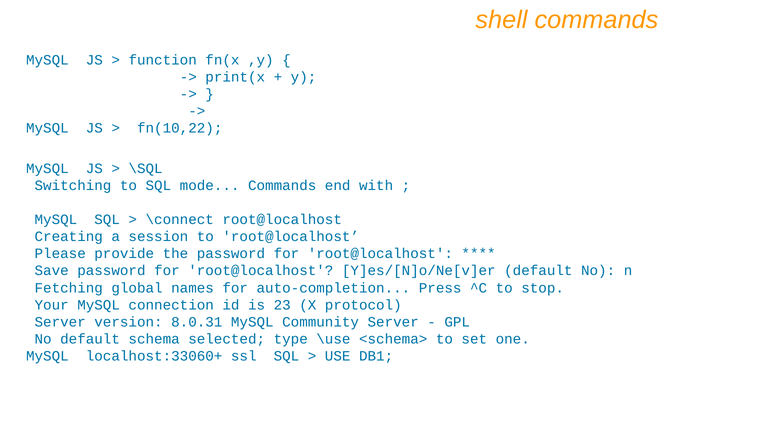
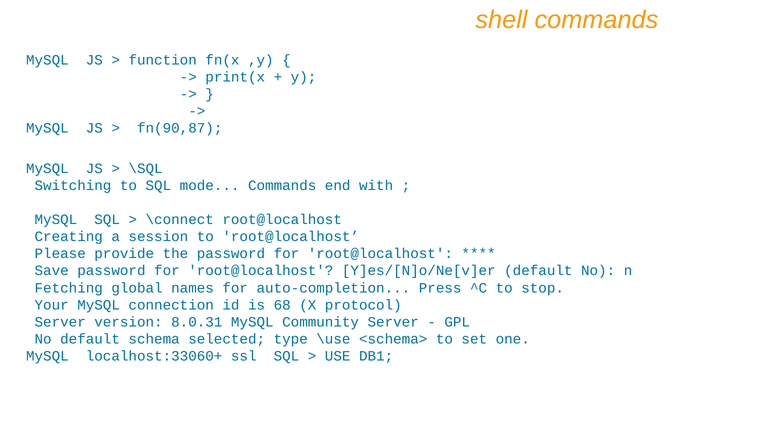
fn(10,22: fn(10,22 -> fn(90,87 (180, 128)
23: 23 -> 68 (282, 305)
